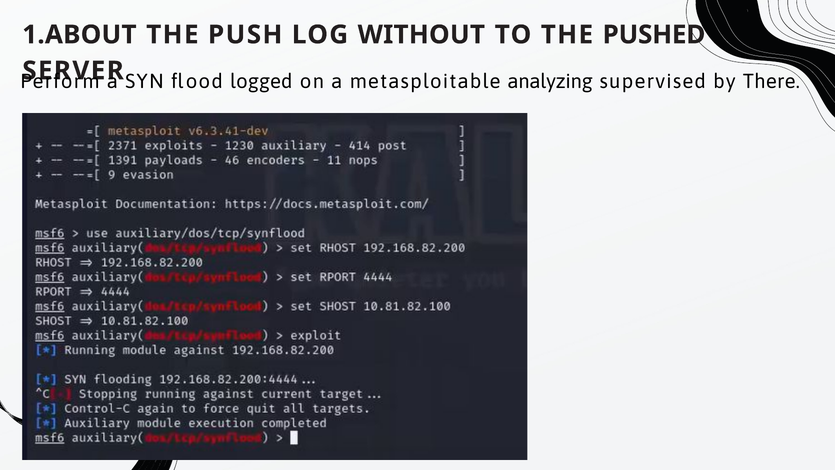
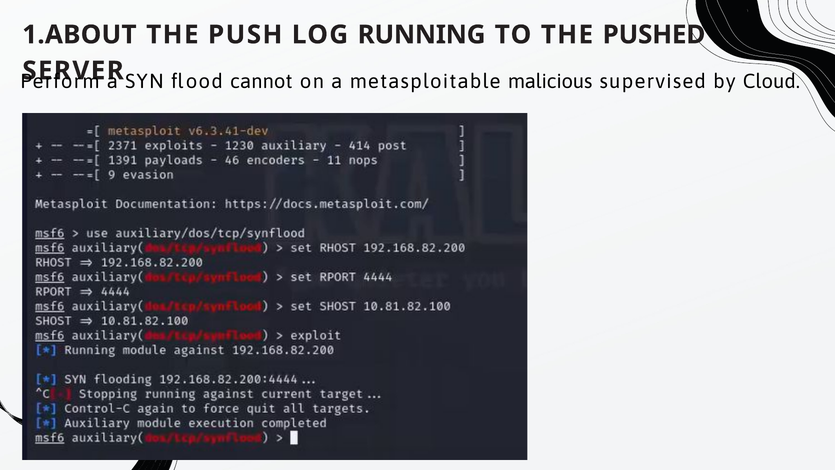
WITHOUT: WITHOUT -> RUNNING (422, 35)
logged: logged -> cannot (261, 82)
analyzing: analyzing -> malicious (550, 82)
There: There -> Cloud (771, 82)
